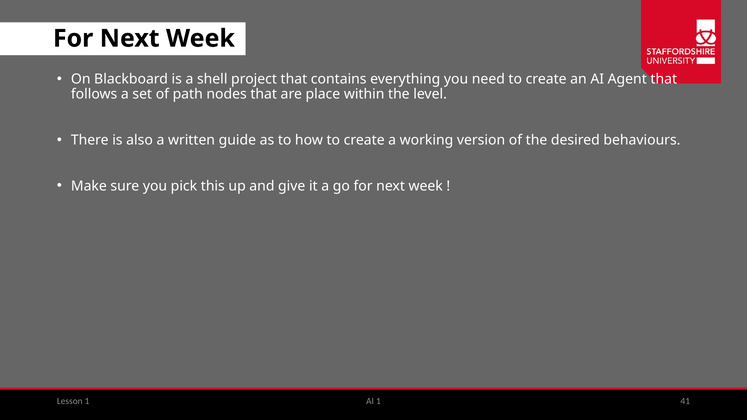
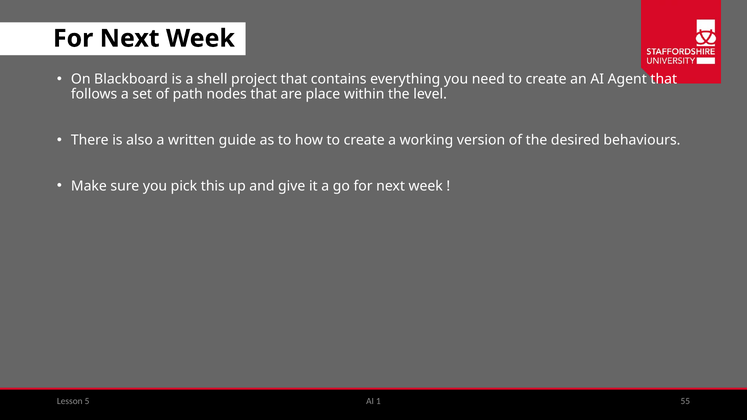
41: 41 -> 55 (685, 401)
Lesson 1: 1 -> 5 (87, 401)
